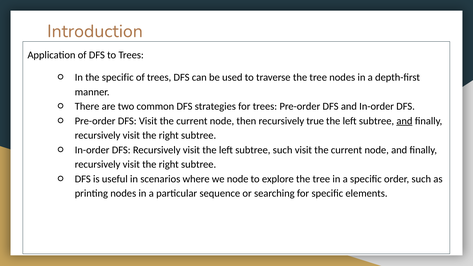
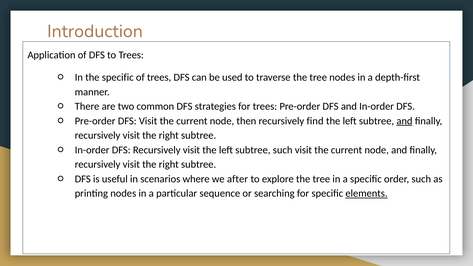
true: true -> find (315, 121)
we node: node -> after (238, 179)
elements underline: none -> present (367, 193)
